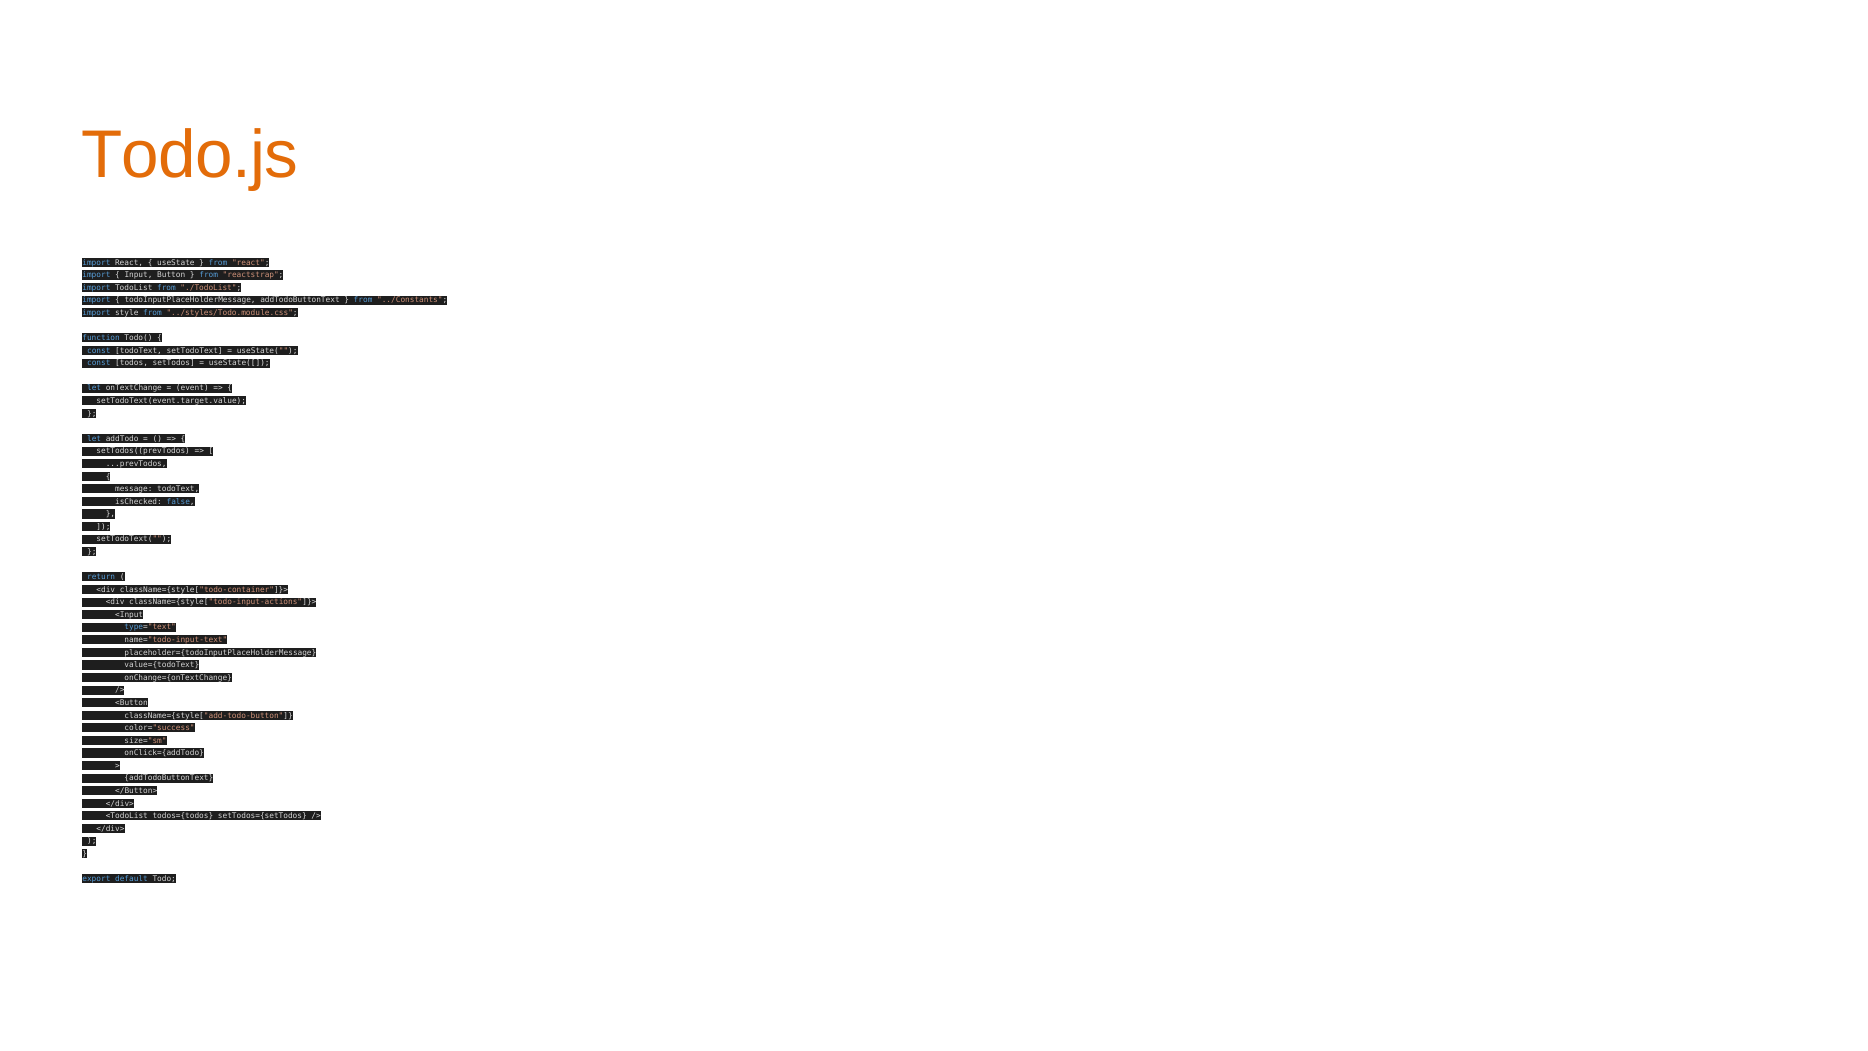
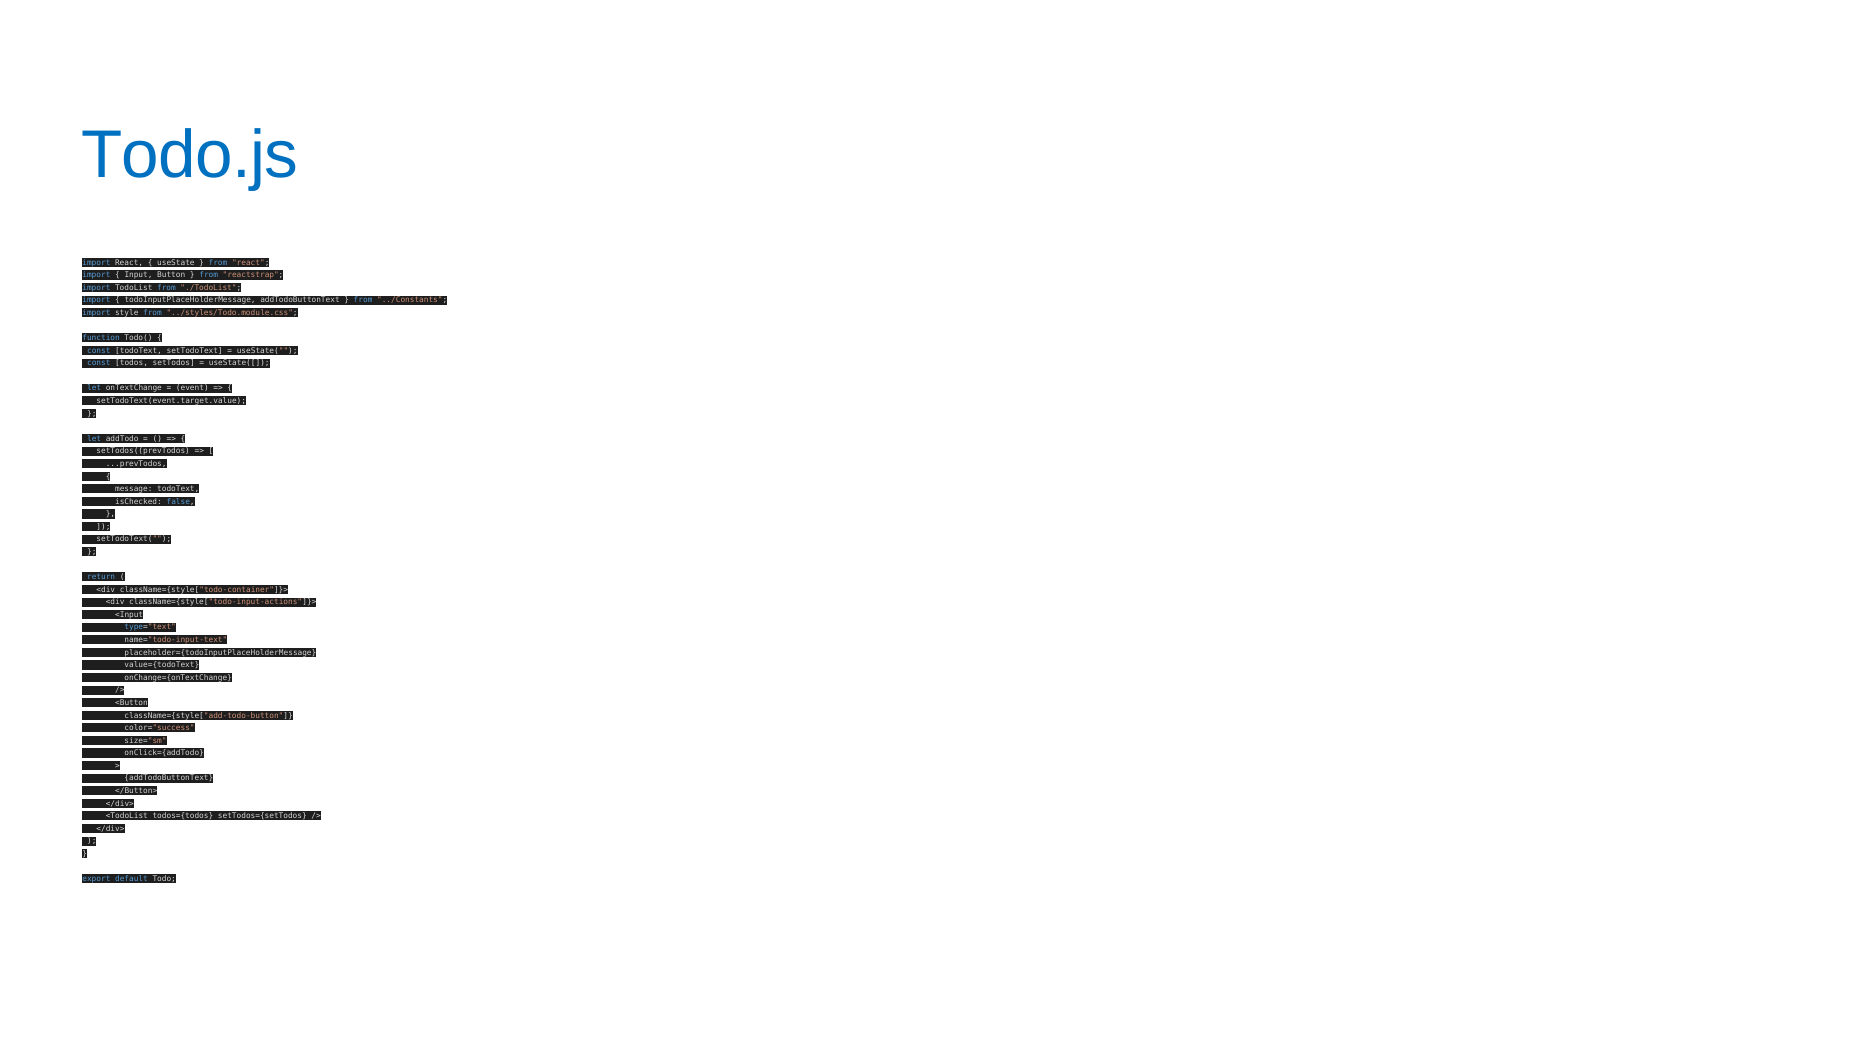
Todo.js colour: orange -> blue (190, 155)
